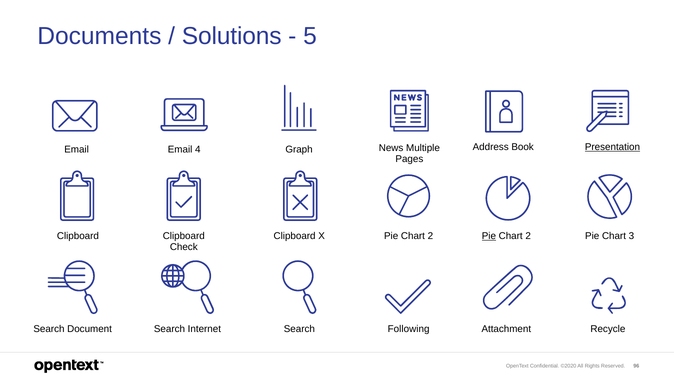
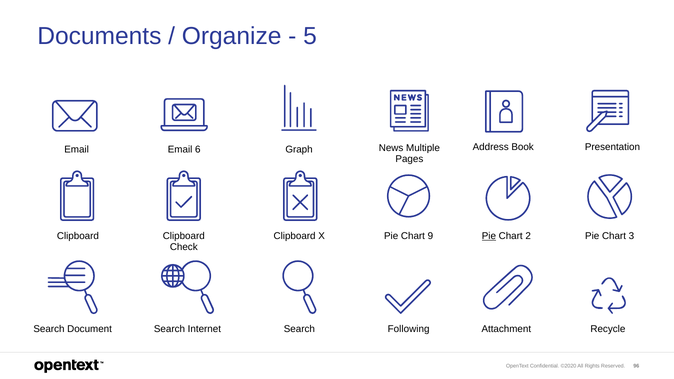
Solutions: Solutions -> Organize (232, 36)
Presentation underline: present -> none (612, 147)
4: 4 -> 6 (198, 150)
2: 2 -> 9 (430, 236)
